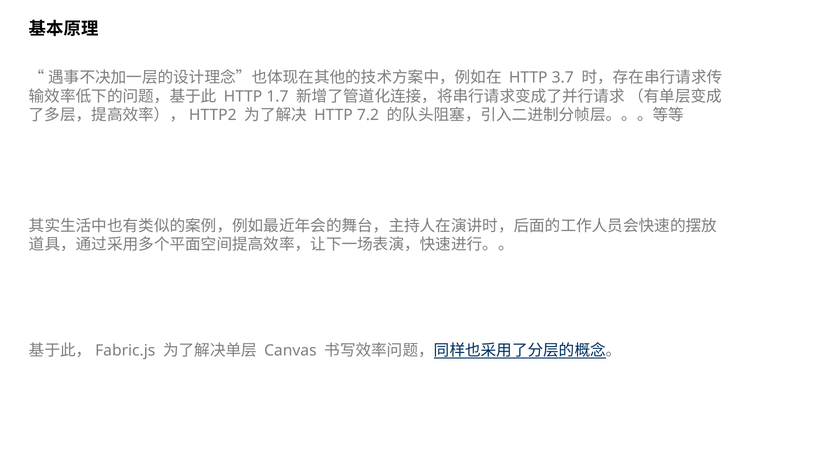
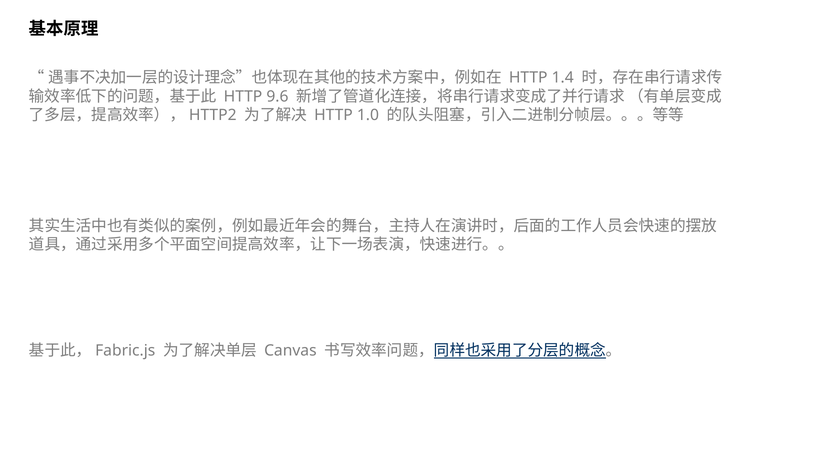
3.7: 3.7 -> 1.4 (563, 78)
1.7: 1.7 -> 9.6 (277, 96)
7.2: 7.2 -> 1.0 (368, 115)
